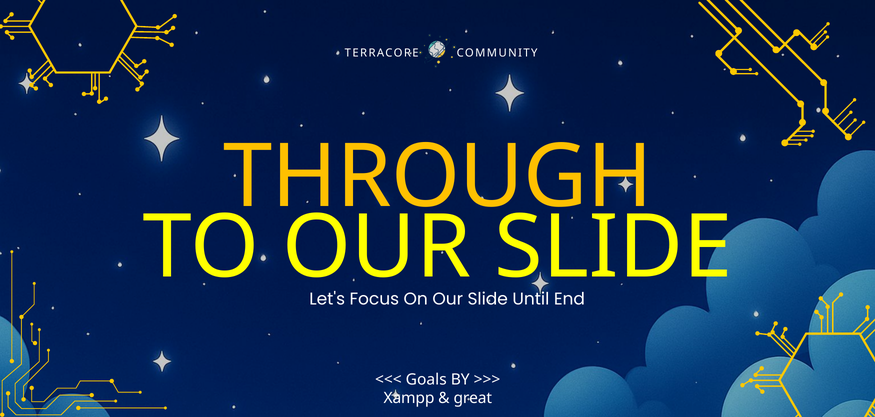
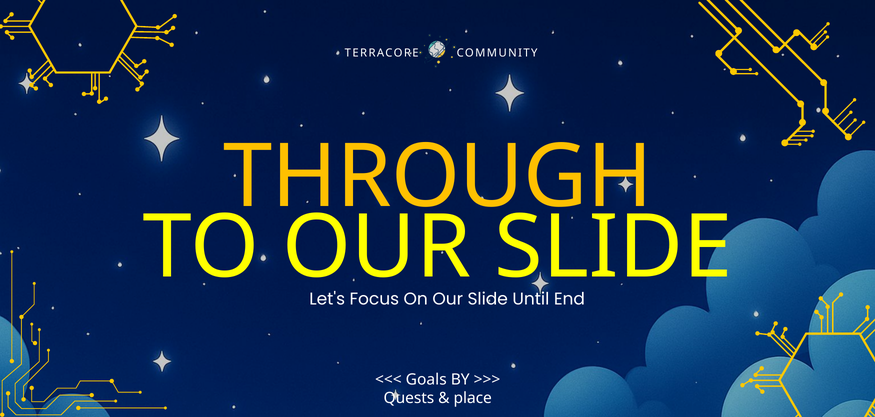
Xampp: Xampp -> Quests (409, 399)
great: great -> place (473, 399)
